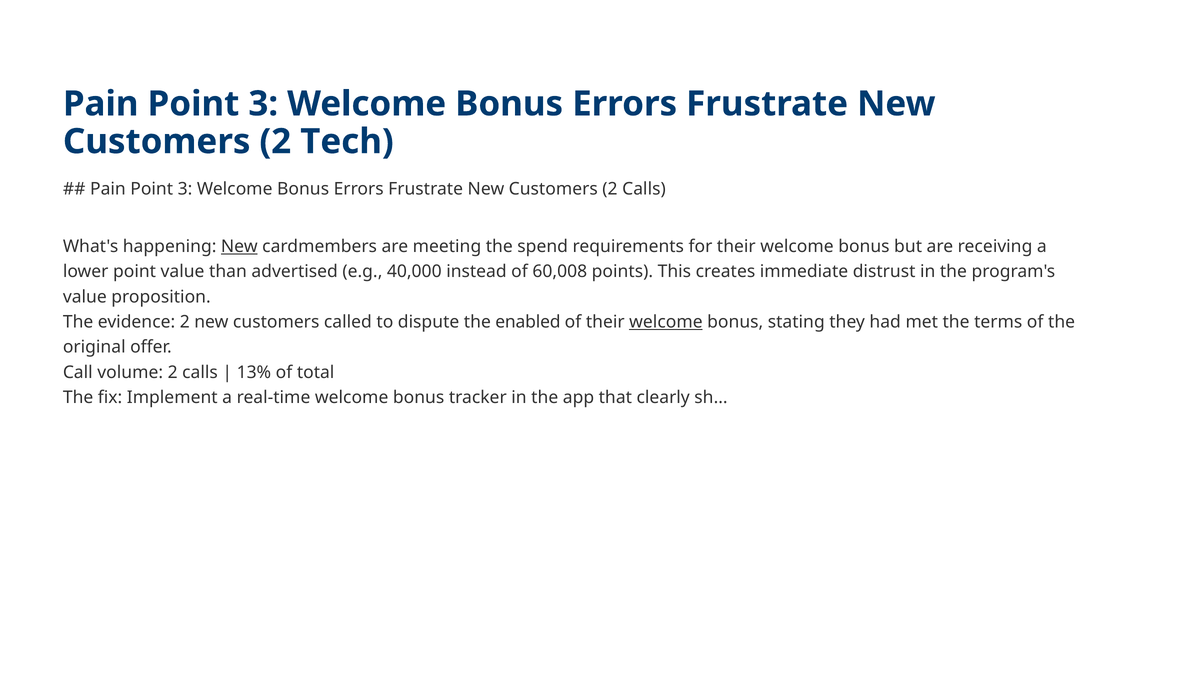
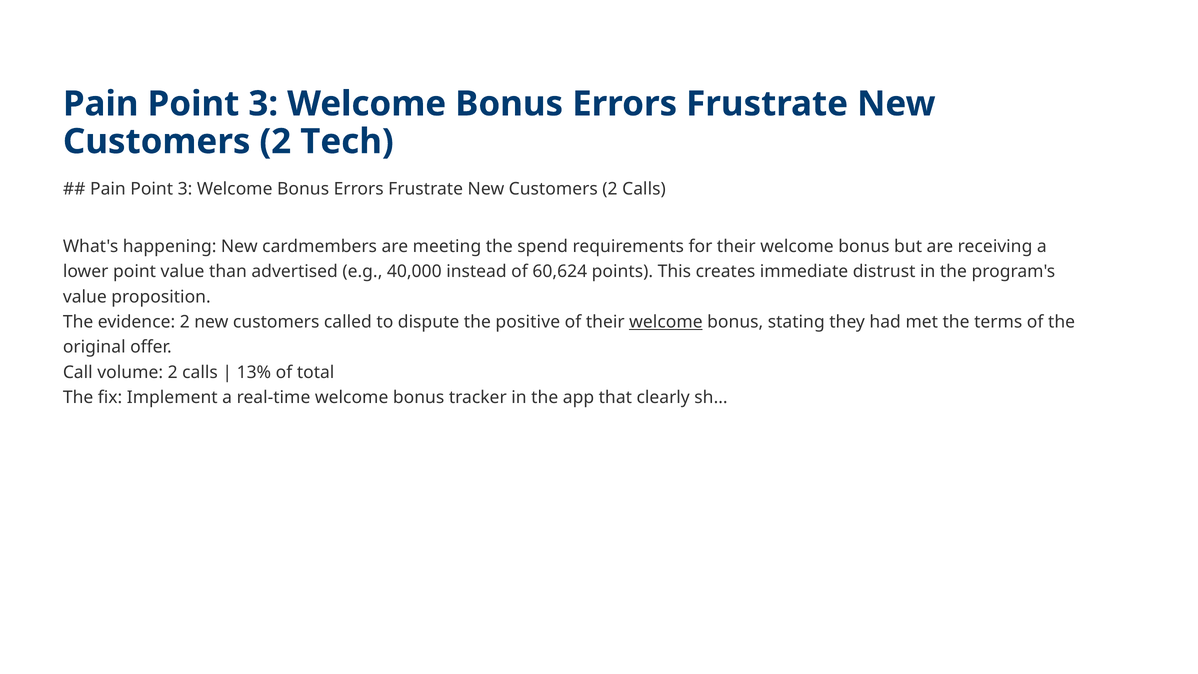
New underline: present -> none (239, 246)
60,008: 60,008 -> 60,624 (560, 272)
enabled: enabled -> positive (528, 322)
